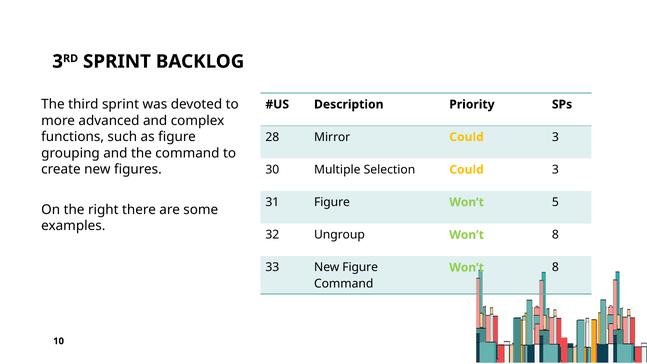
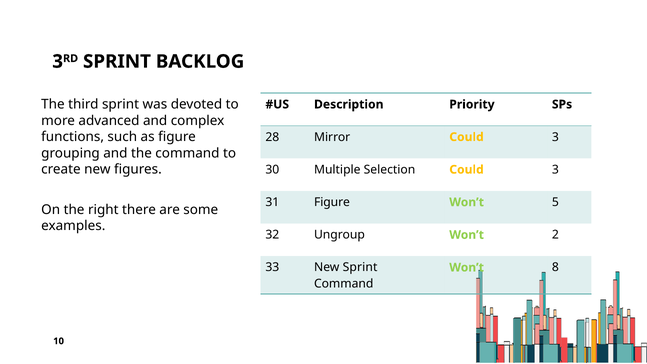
Ungroup Won’t 8: 8 -> 2 (555, 235)
New Figure: Figure -> Sprint (360, 267)
